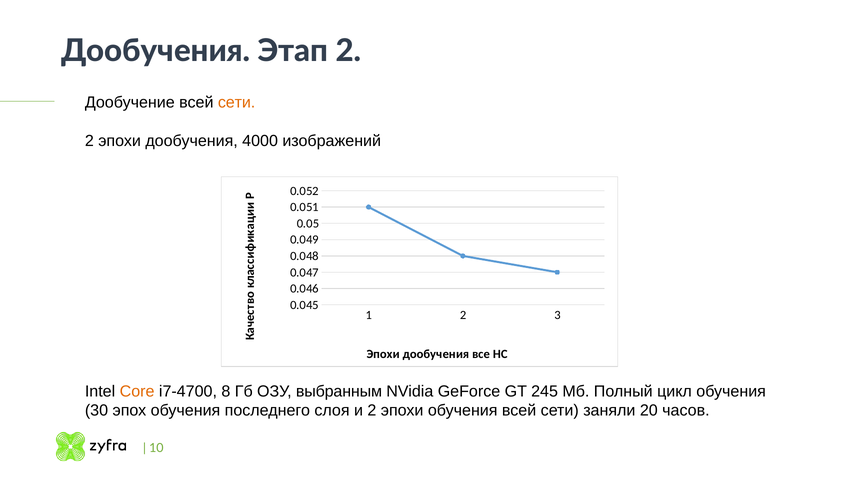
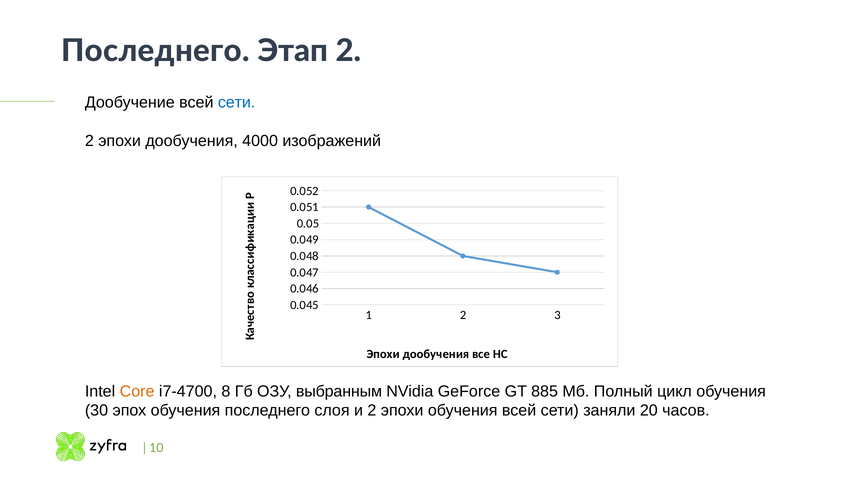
Дообучения: Дообучения -> Последнего (155, 51)
сети colour: orange -> blue (237, 103)
245: 245 -> 885 (545, 391)
